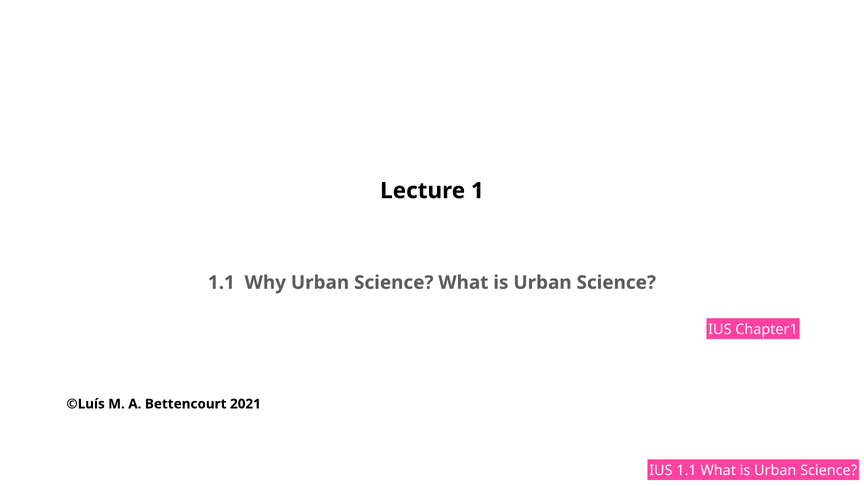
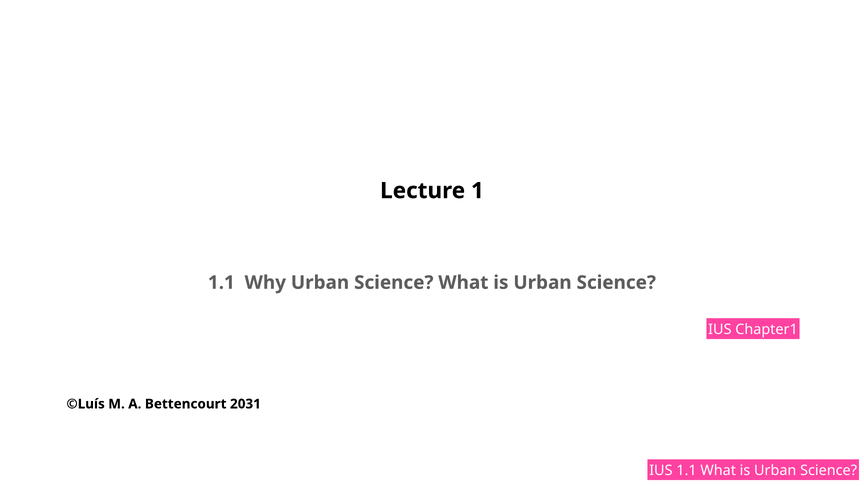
2021: 2021 -> 2031 (245, 404)
